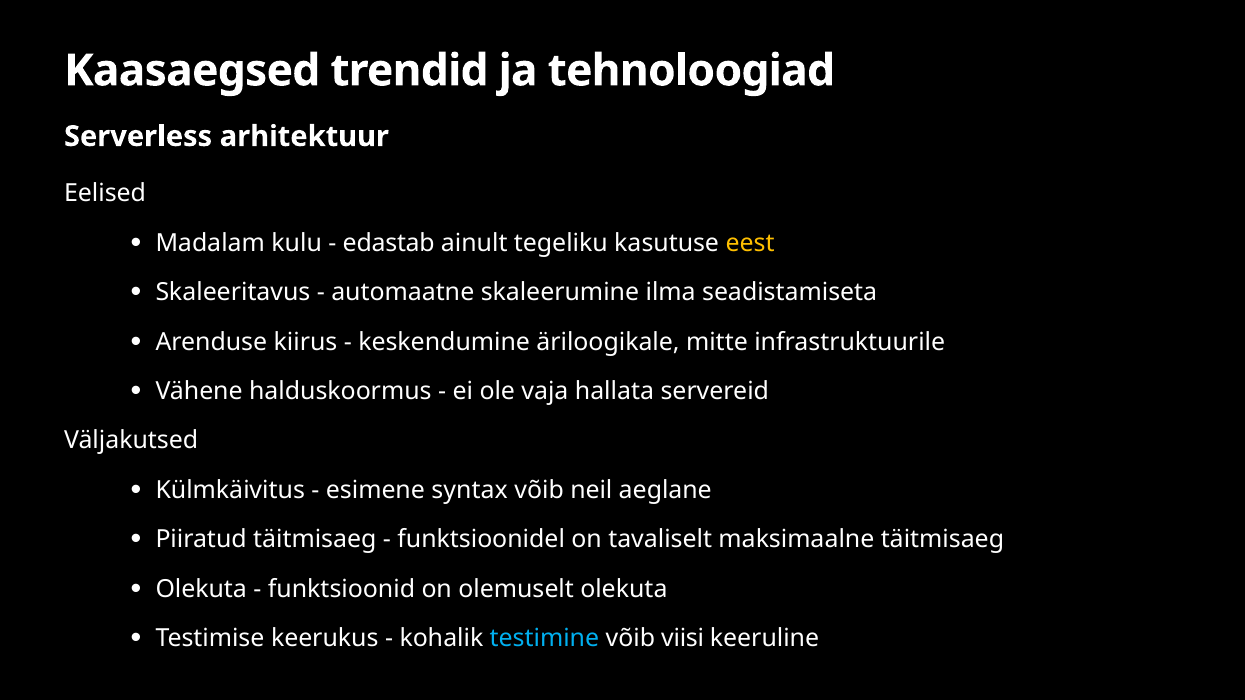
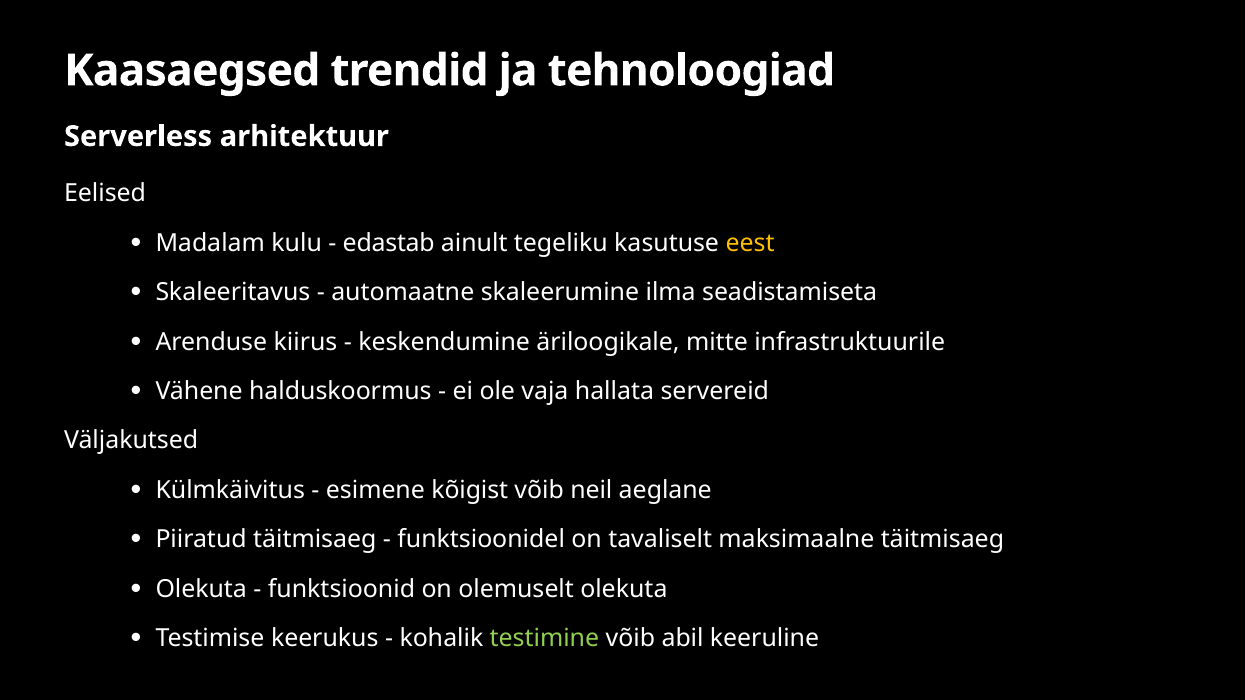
syntax: syntax -> kõigist (470, 490)
testimine colour: light blue -> light green (544, 639)
viisi: viisi -> abil (683, 639)
